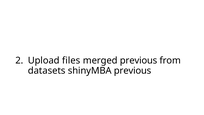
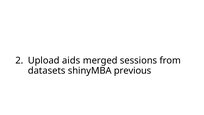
files: files -> aids (71, 60)
merged previous: previous -> sessions (139, 60)
